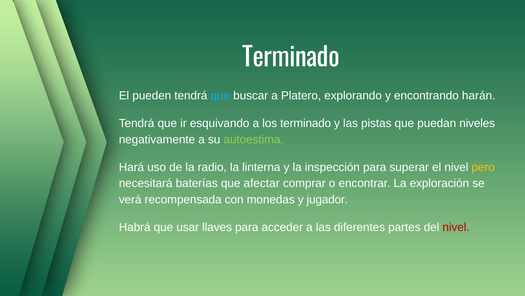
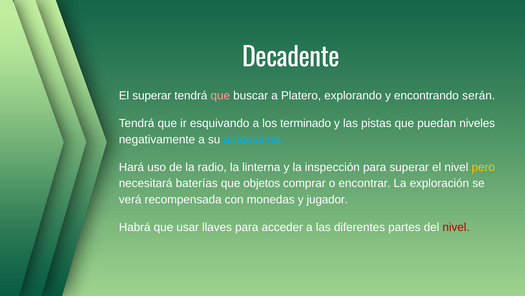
Terminado: Terminado -> Decadente (291, 58)
El pueden: pueden -> superar (152, 95)
que colour: light blue -> pink (220, 95)
harán: harán -> serán (479, 95)
autoestima colour: light green -> light blue (254, 139)
afectar: afectar -> objetos (262, 183)
